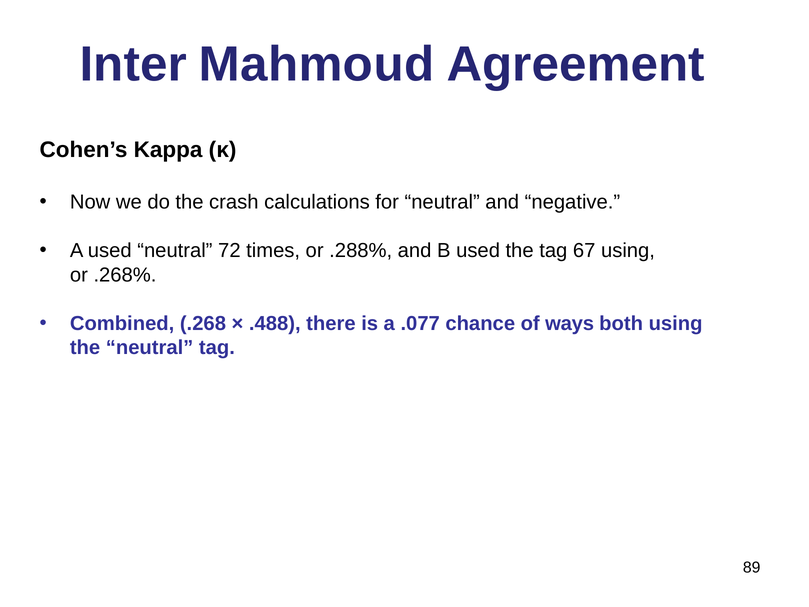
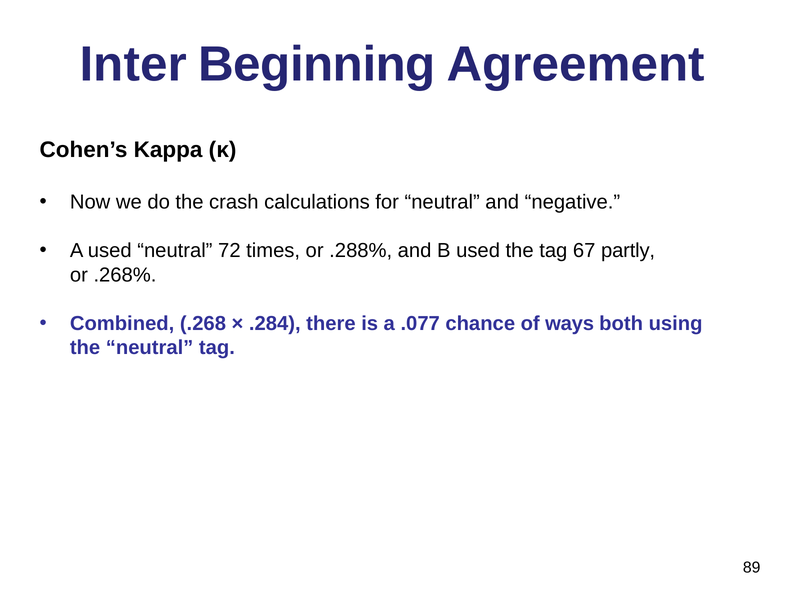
Mahmoud: Mahmoud -> Beginning (317, 64)
67 using: using -> partly (628, 251)
.488: .488 -> .284 (275, 323)
